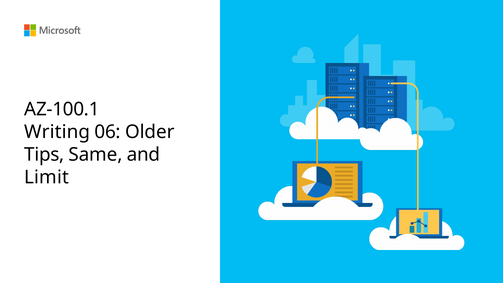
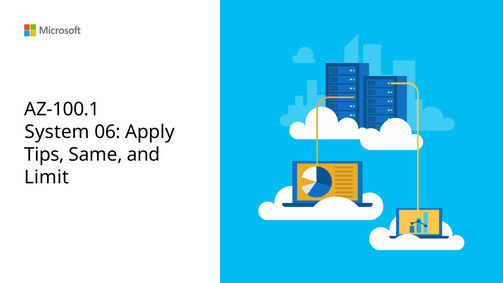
Writing: Writing -> System (57, 132)
Older: Older -> Apply (150, 132)
